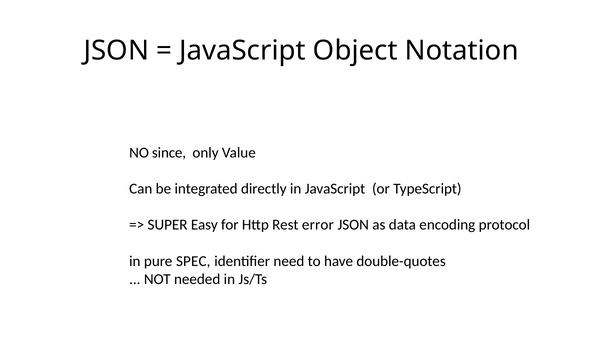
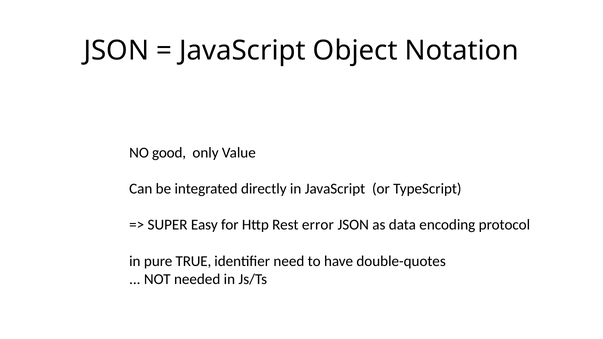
since: since -> good (169, 153)
SPEC: SPEC -> TRUE (193, 261)
